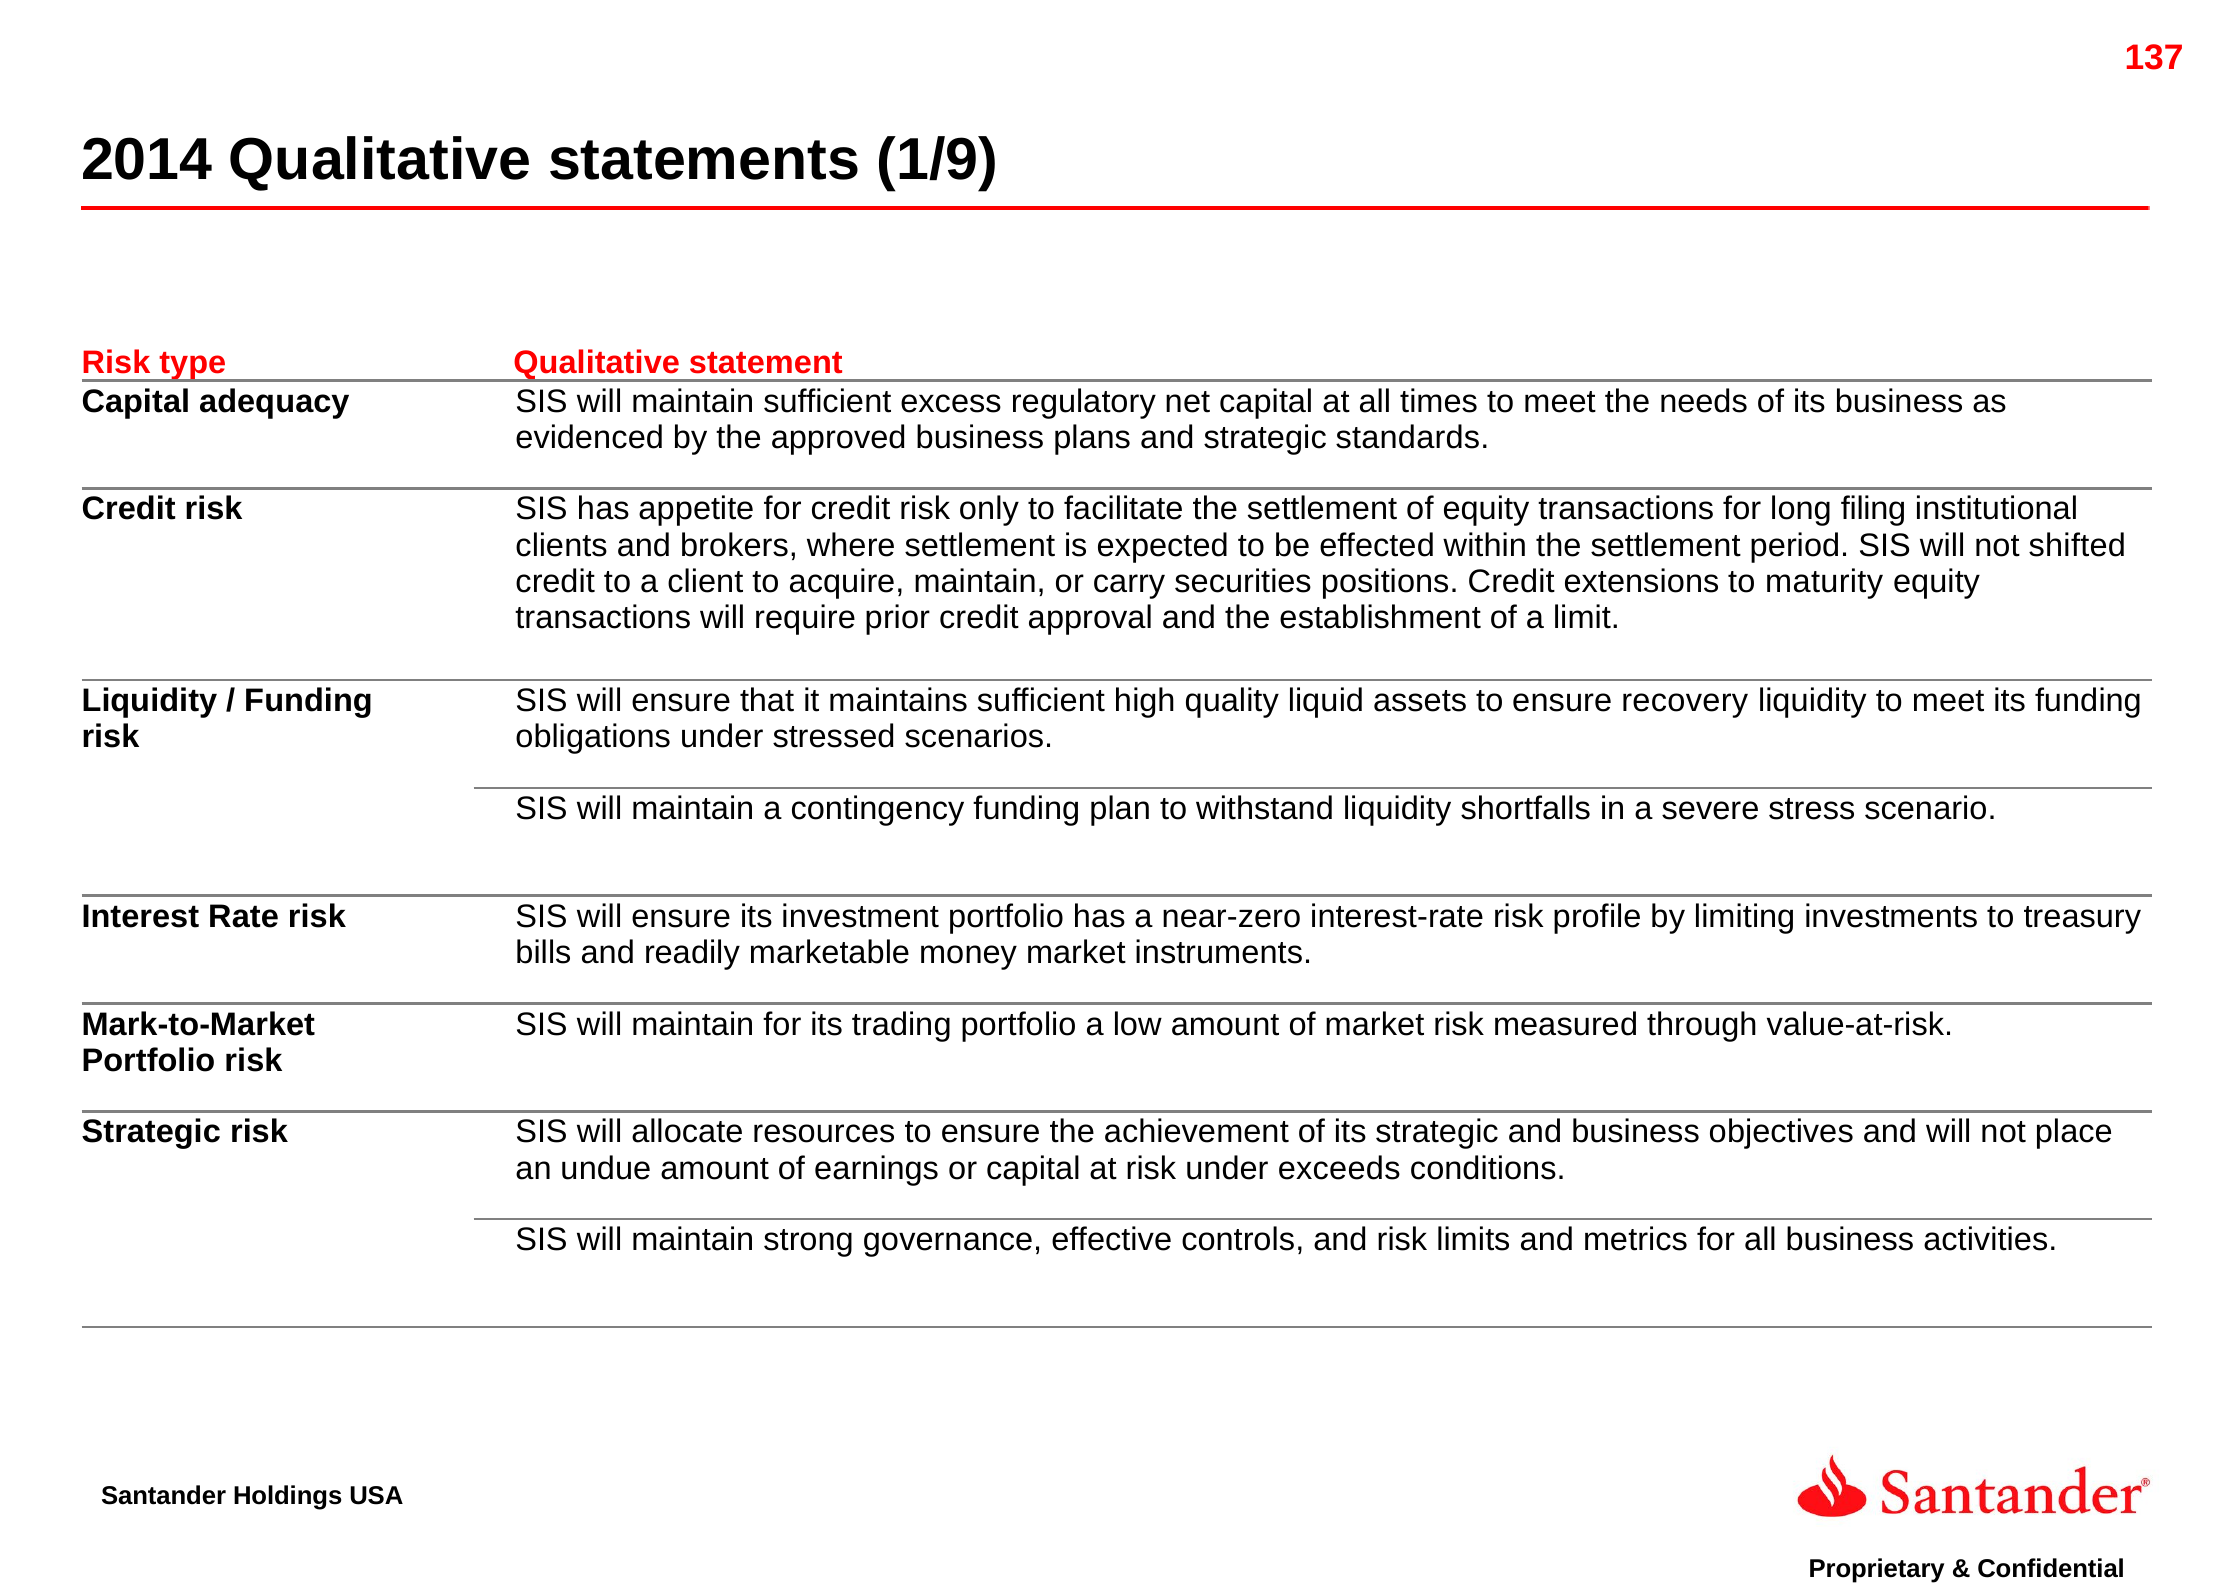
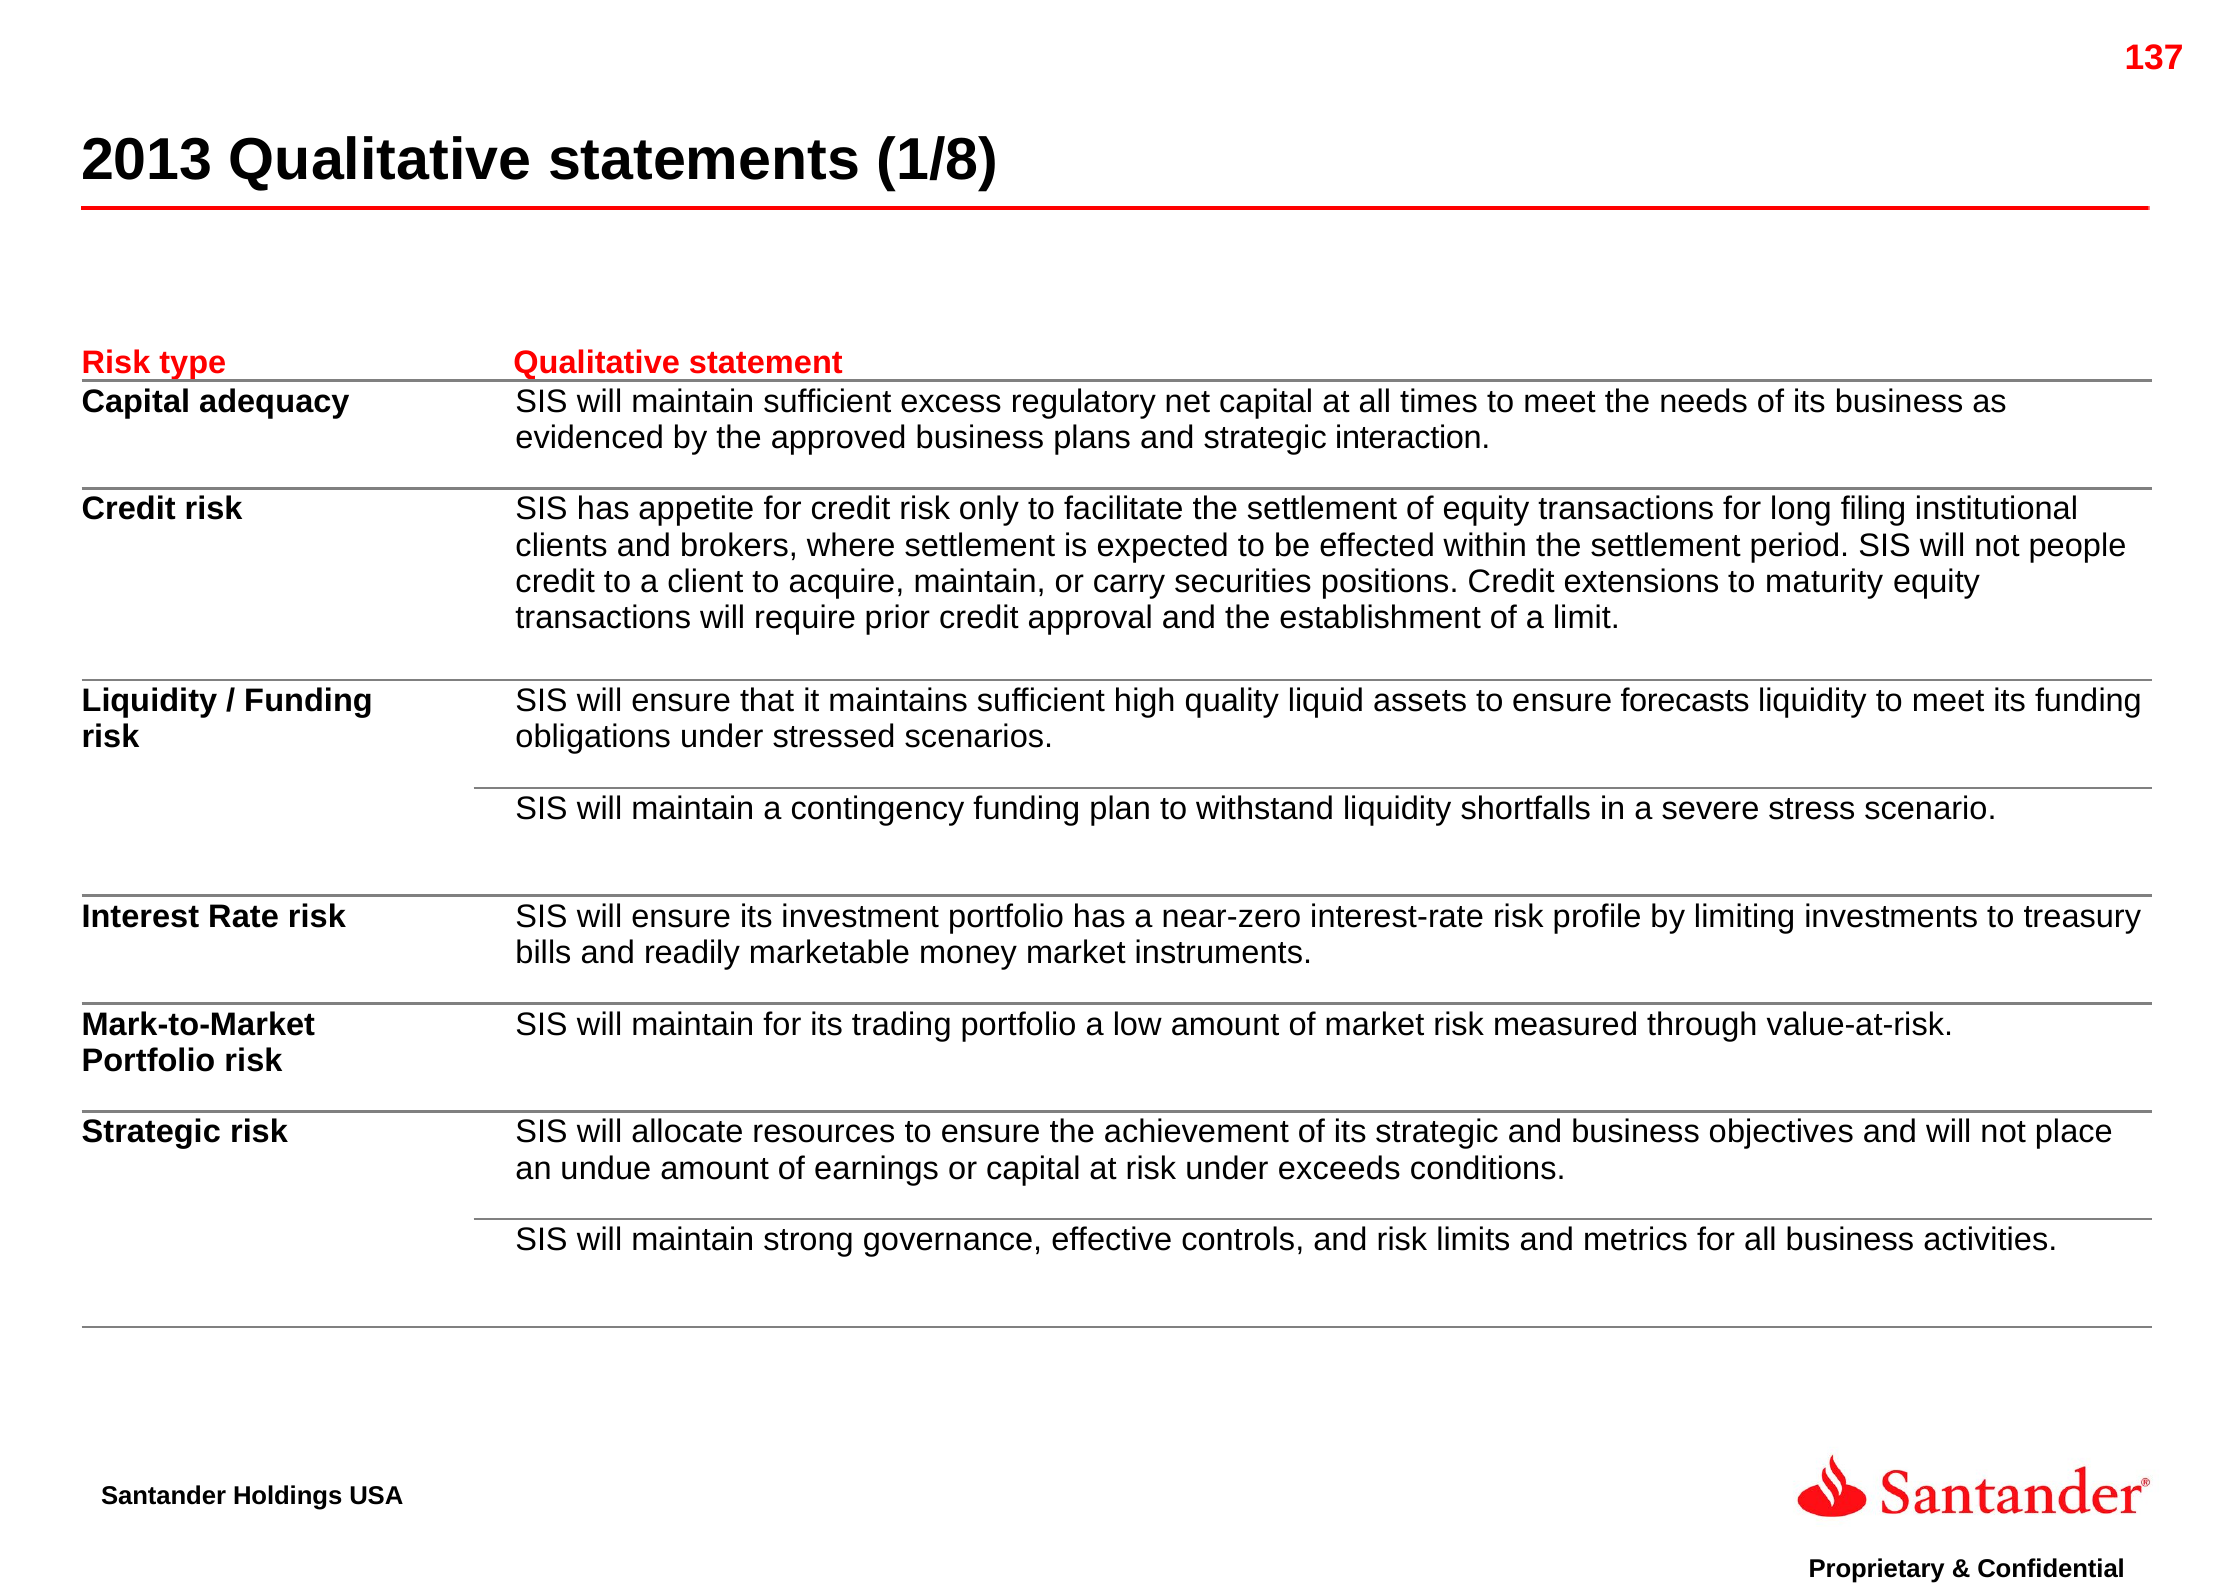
2014: 2014 -> 2013 (147, 160)
1/9: 1/9 -> 1/8 (938, 160)
standards: standards -> interaction (1413, 438)
shifted: shifted -> people (2077, 545)
recovery: recovery -> forecasts (1685, 701)
